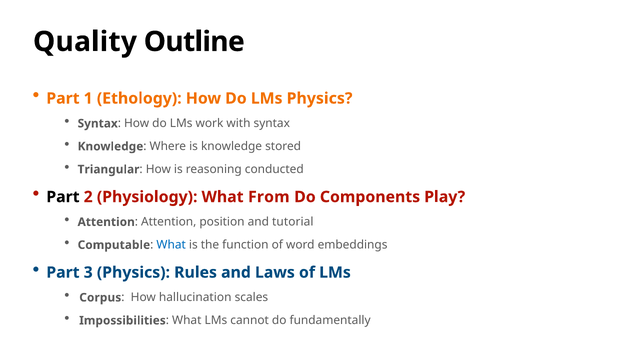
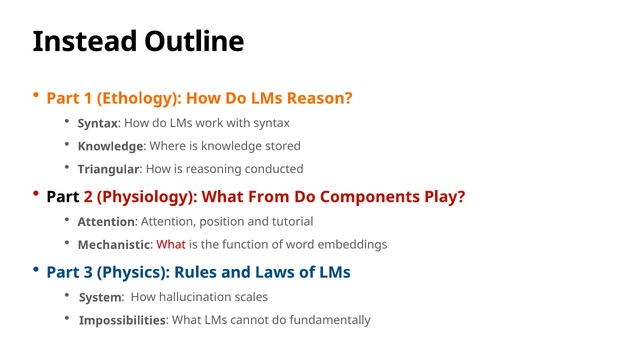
Quality: Quality -> Instead (85, 42)
LMs Physics: Physics -> Reason (320, 98)
Computable: Computable -> Mechanistic (114, 245)
What colour: blue -> red (171, 245)
Corpus: Corpus -> System (100, 297)
